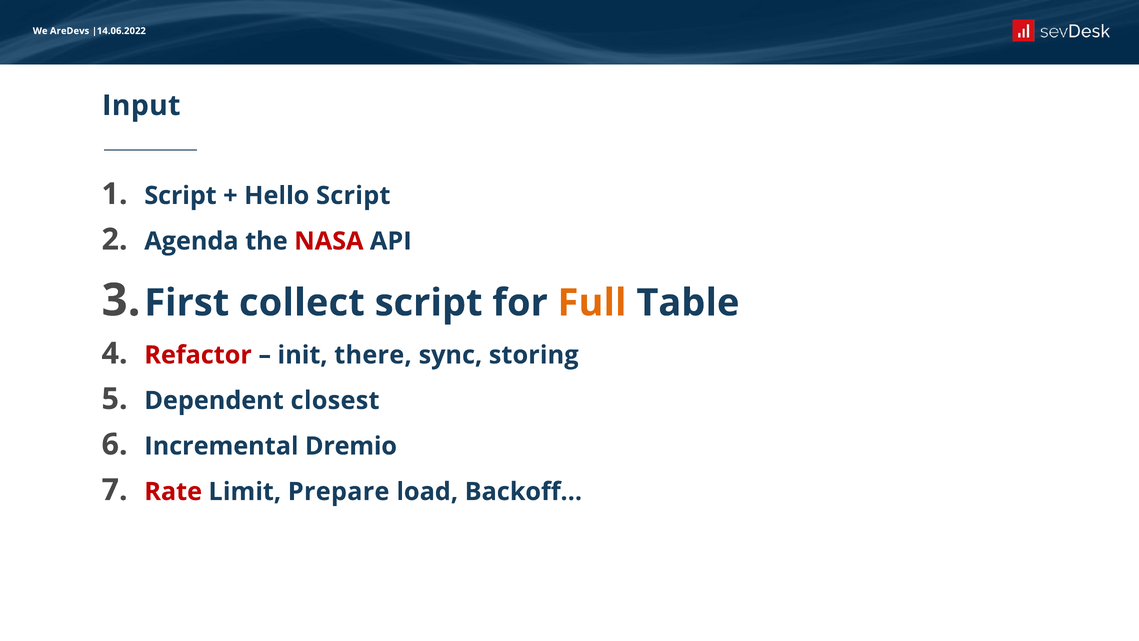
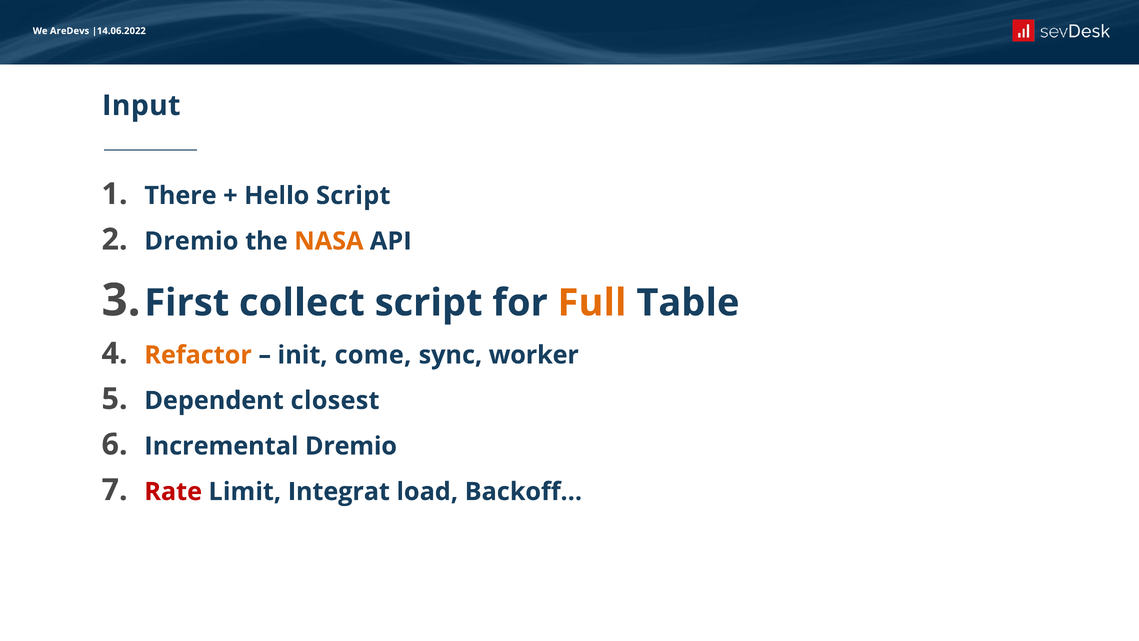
Script: Script -> There (180, 196)
Agenda: Agenda -> Dremio (191, 241)
NASA colour: red -> orange (329, 241)
Refactor colour: red -> orange (198, 355)
there: there -> come (373, 355)
storing: storing -> worker (534, 355)
Prepare: Prepare -> Integrat (339, 491)
